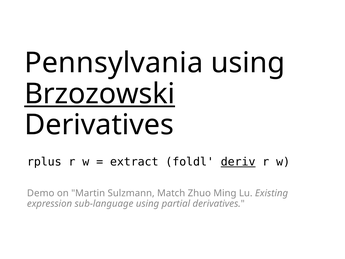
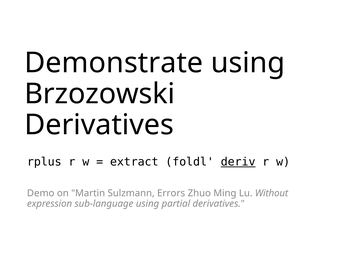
Pennsylvania: Pennsylvania -> Demonstrate (114, 63)
Brzozowski underline: present -> none (100, 94)
Match: Match -> Errors (171, 193)
Existing: Existing -> Without (272, 193)
